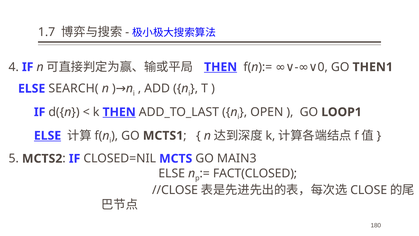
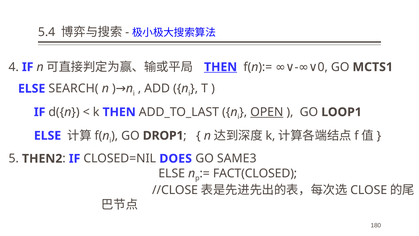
1.7: 1.7 -> 5.4 (47, 32)
THEN1: THEN1 -> MCTS1 (373, 67)
THEN underline: present -> none (119, 112)
OPEN underline: none -> present (267, 112)
ELSE underline: present -> none (48, 135)
MCTS1: MCTS1 -> DROP1 (163, 135)
MCTS2: MCTS2 -> THEN2 (42, 158)
MCTS: MCTS -> DOES (176, 158)
MAIN3: MAIN3 -> SAME3 (237, 158)
